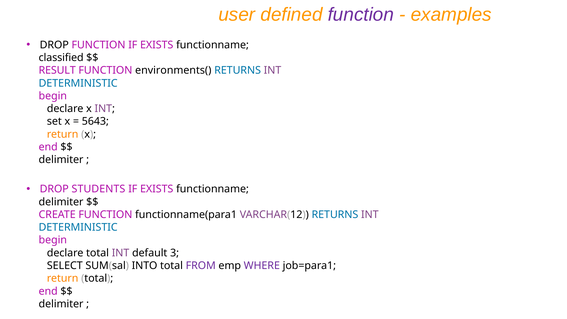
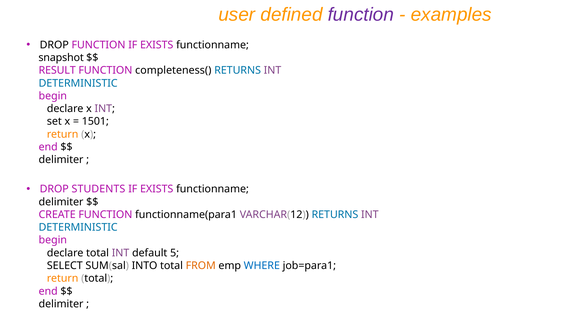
classified: classified -> snapshot (61, 58)
environments(: environments( -> completeness( (173, 70)
5643: 5643 -> 1501 (95, 121)
3: 3 -> 5 (175, 253)
FROM colour: purple -> orange (201, 266)
WHERE colour: purple -> blue (262, 266)
